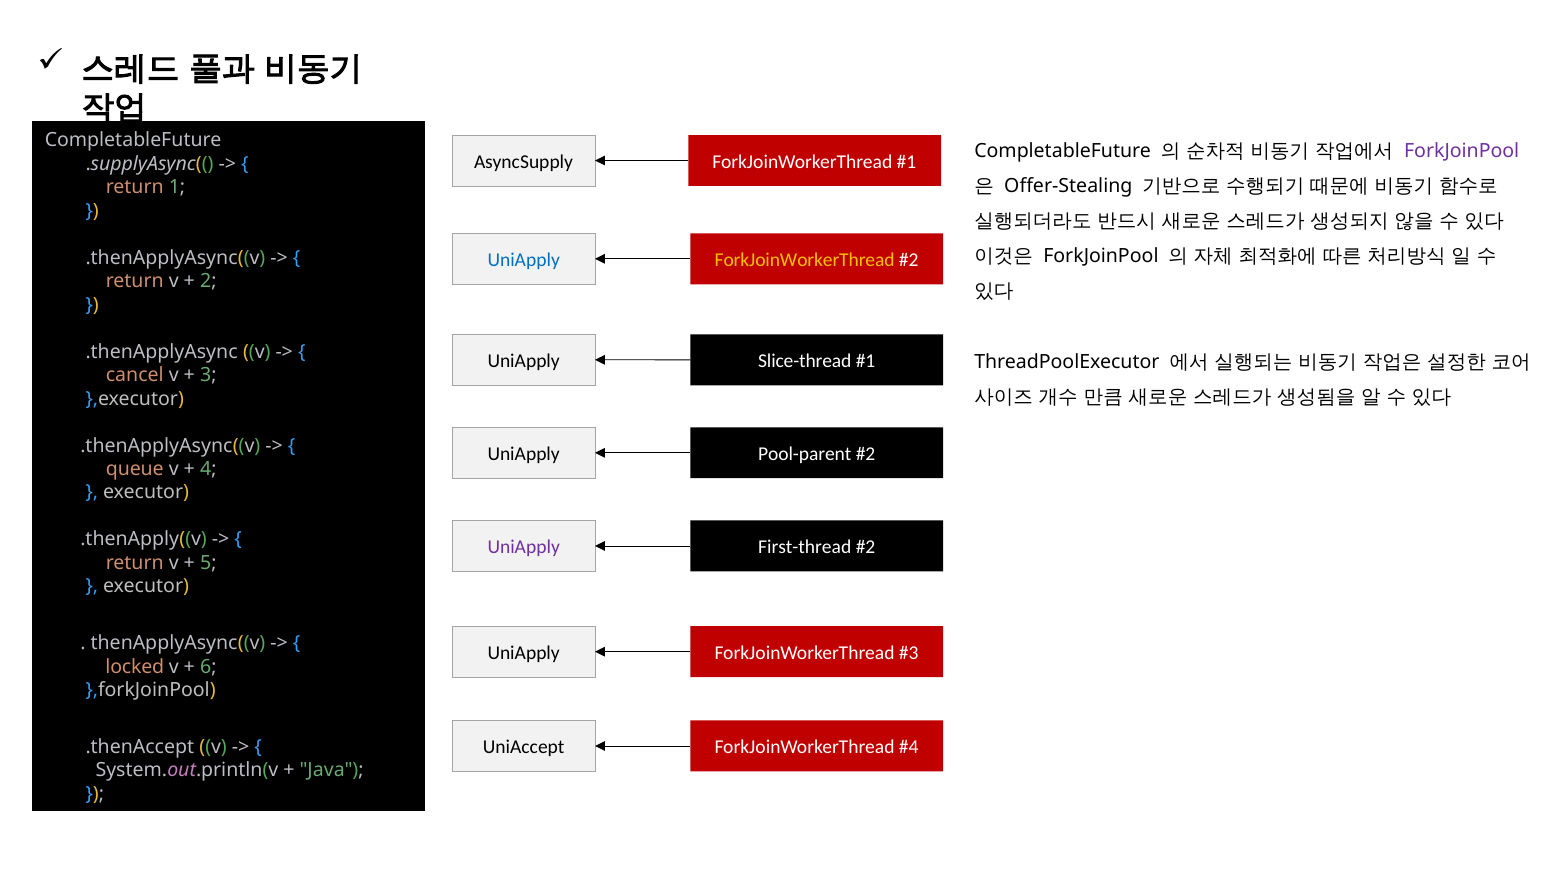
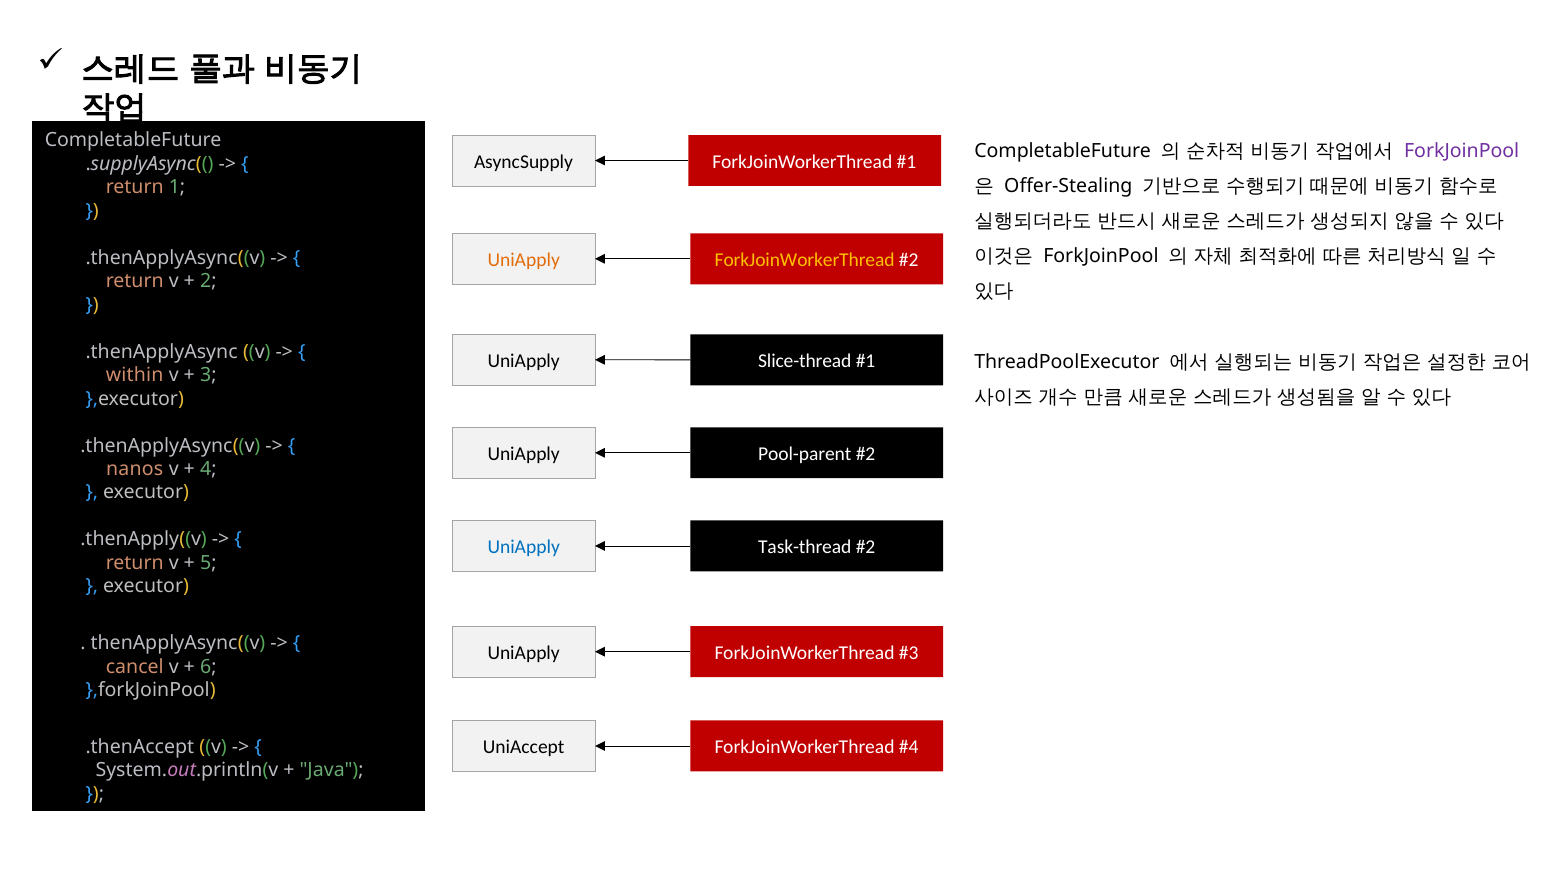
UniApply colour: blue -> orange (524, 260)
cancel: cancel -> within (135, 375)
queue: queue -> nanos (135, 469)
UniApply colour: purple -> blue (524, 548)
First-thread: First-thread -> Task-thread (805, 548)
locked: locked -> cancel (135, 667)
